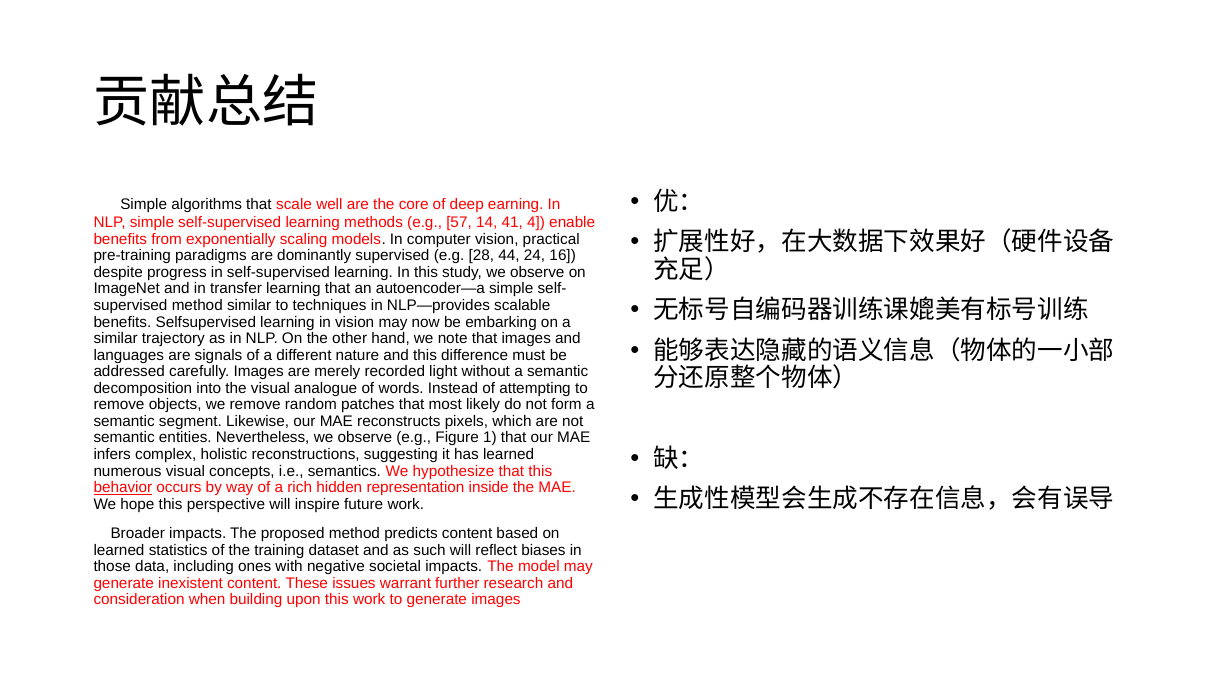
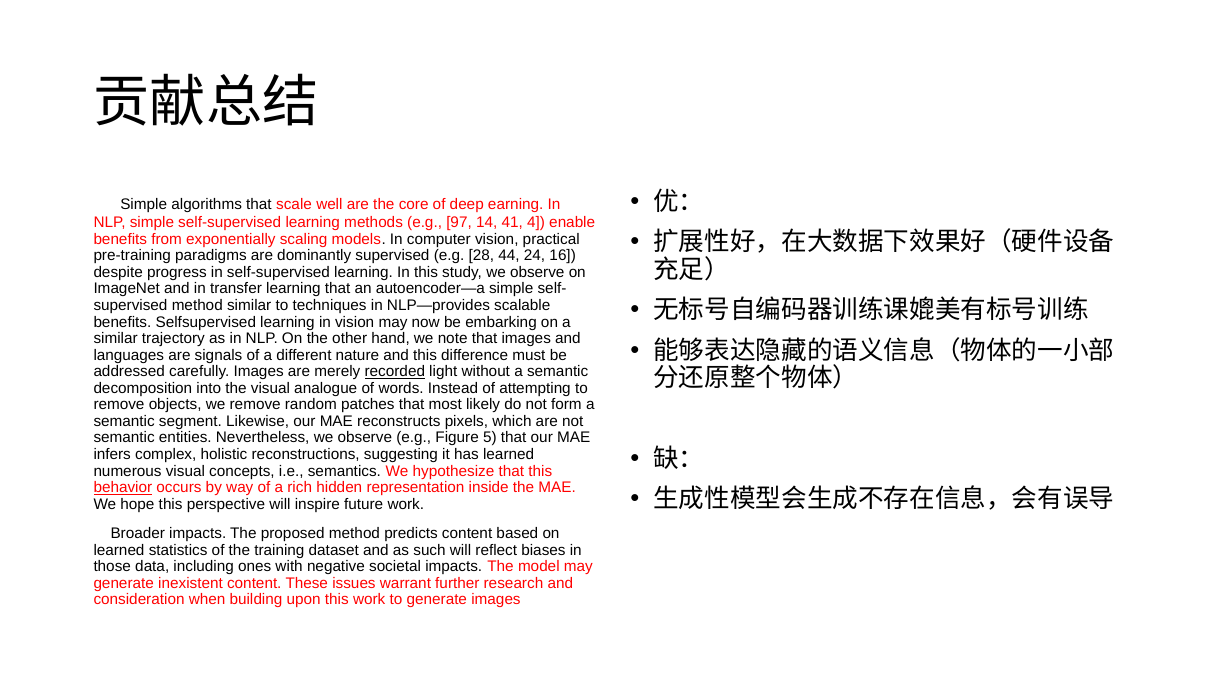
57: 57 -> 97 (459, 223)
recorded underline: none -> present (395, 372)
1: 1 -> 5 (490, 438)
